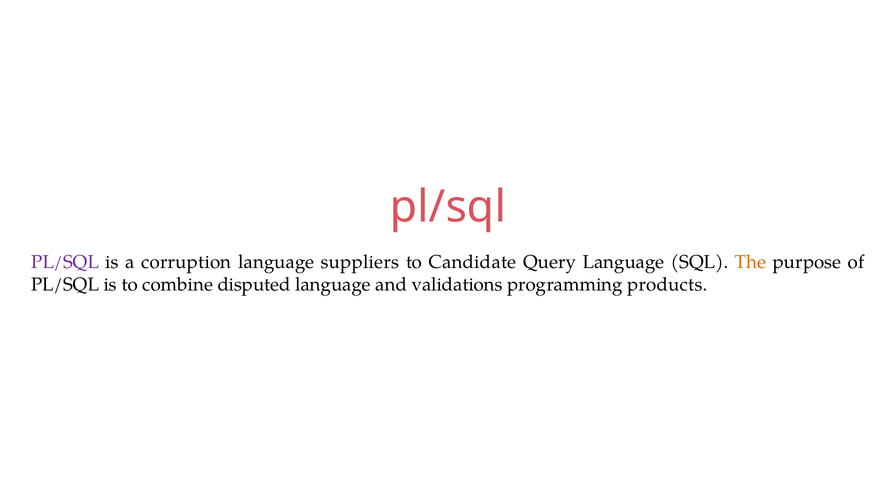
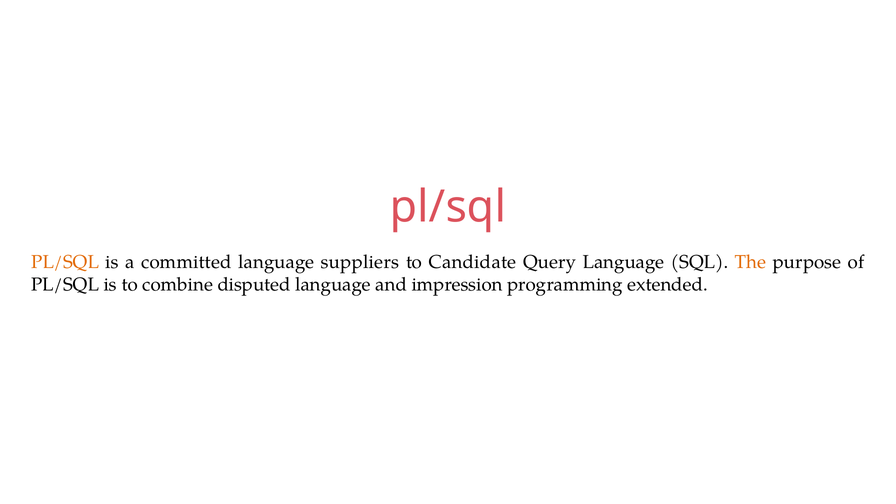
PL/SQL colour: purple -> orange (65, 262)
corruption: corruption -> committed (186, 262)
validations: validations -> impression (457, 285)
products: products -> extended (668, 285)
